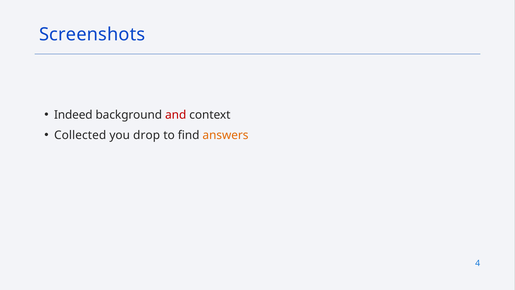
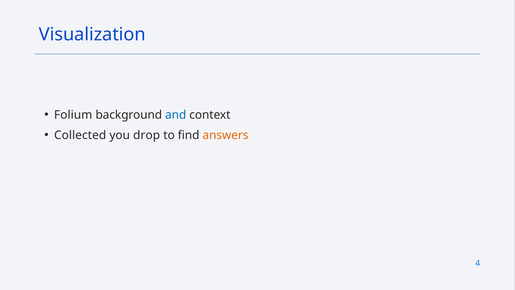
Screenshots: Screenshots -> Visualization (92, 34)
Indeed: Indeed -> Folium (73, 115)
and colour: red -> blue (176, 115)
